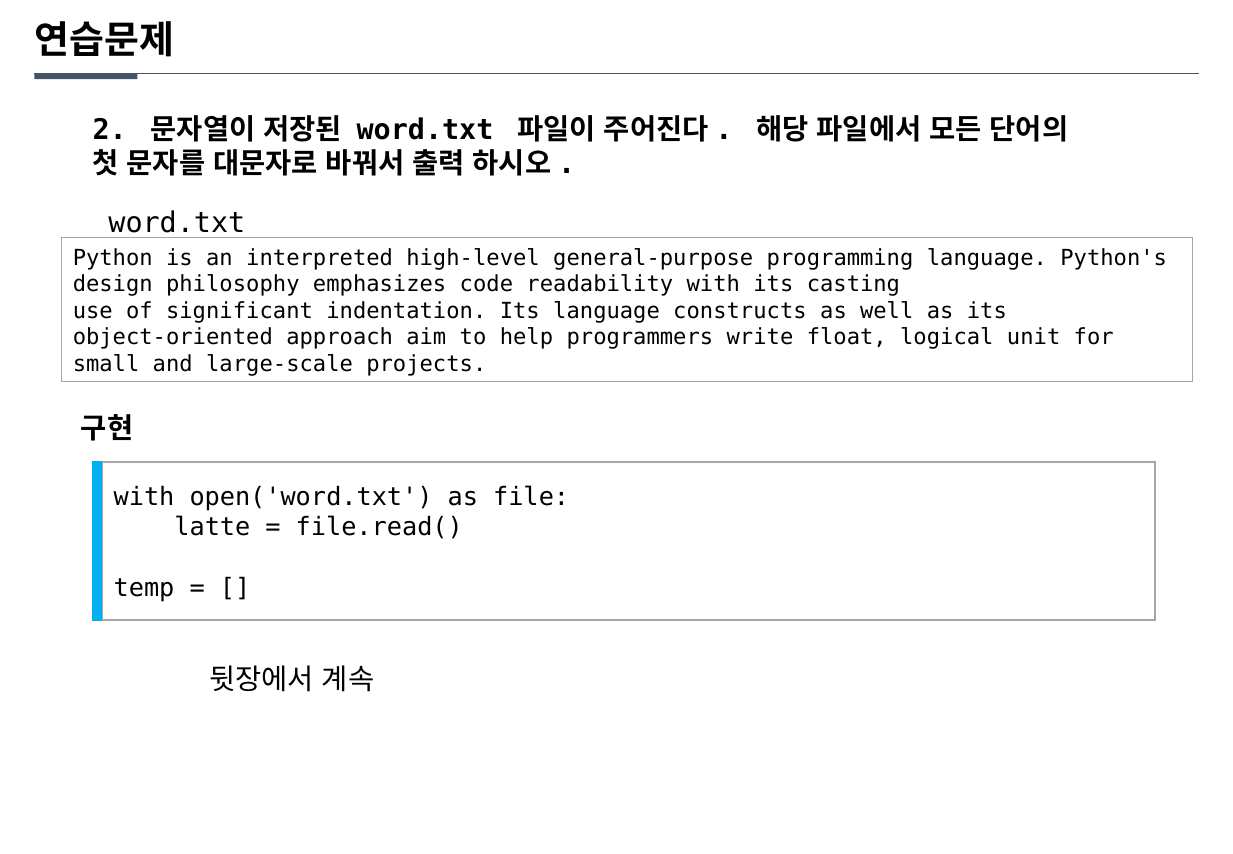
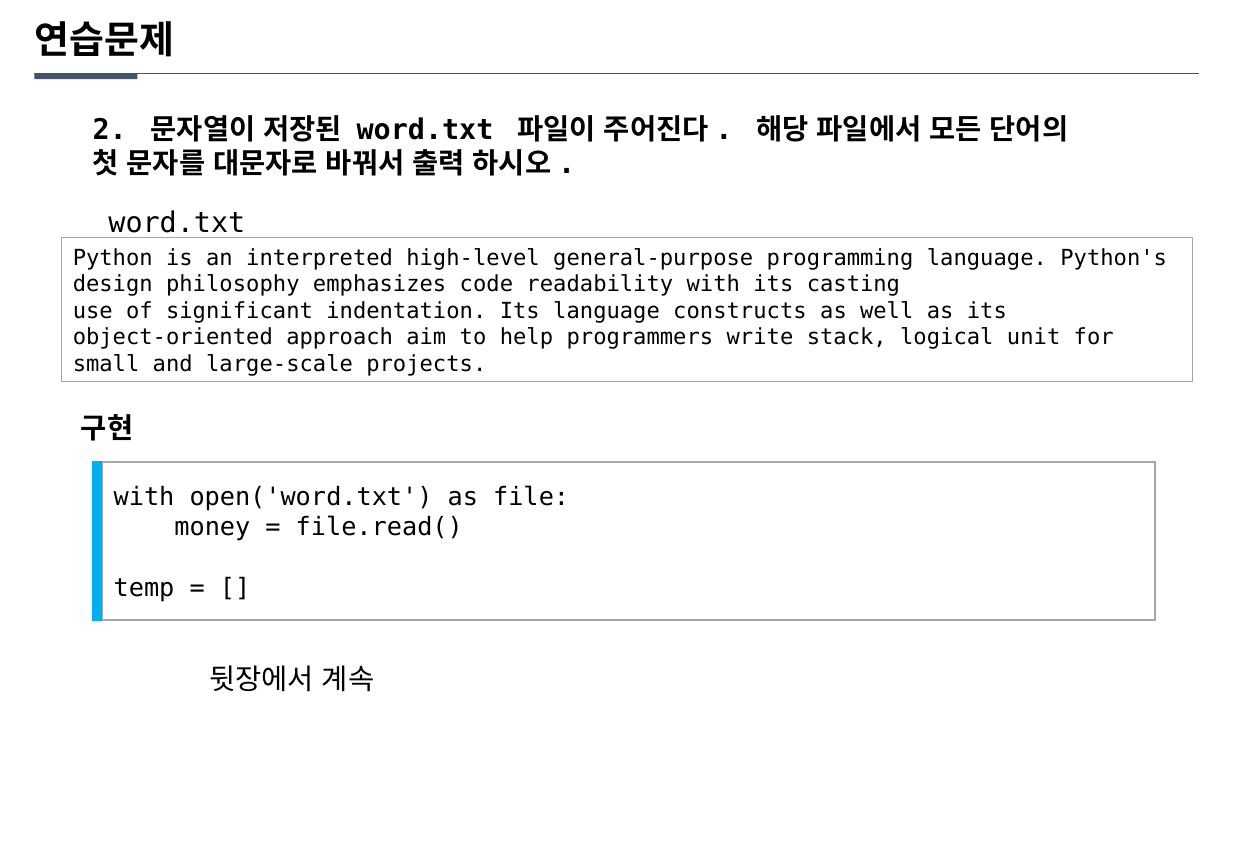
float: float -> stack (847, 337)
latte: latte -> money (212, 527)
